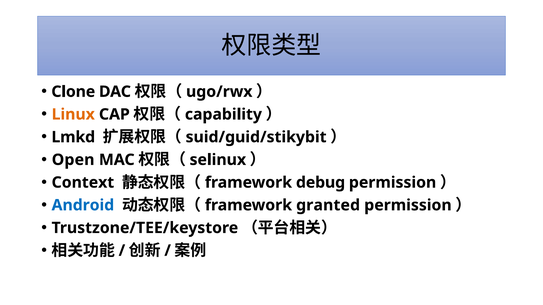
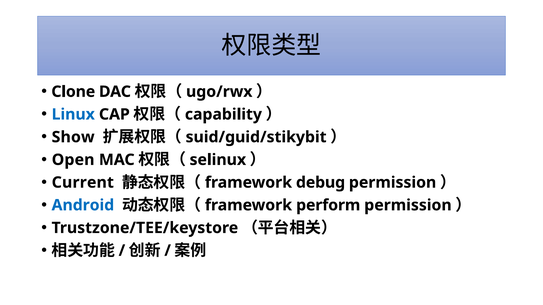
Linux colour: orange -> blue (73, 115)
Lmkd: Lmkd -> Show (73, 137)
Context: Context -> Current (83, 183)
granted: granted -> perform (328, 205)
